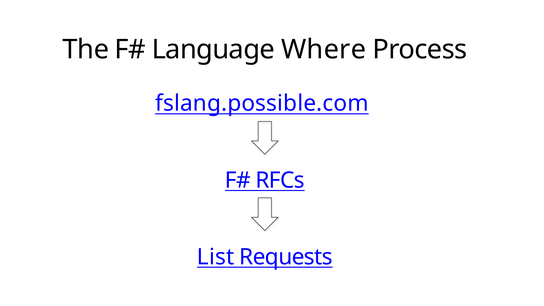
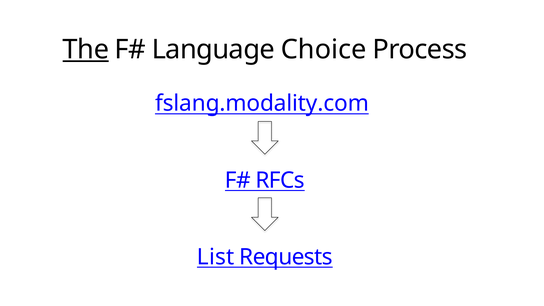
The underline: none -> present (86, 49)
Where: Where -> Choice (324, 49)
fslang.possible.com: fslang.possible.com -> fslang.modality.com (262, 103)
